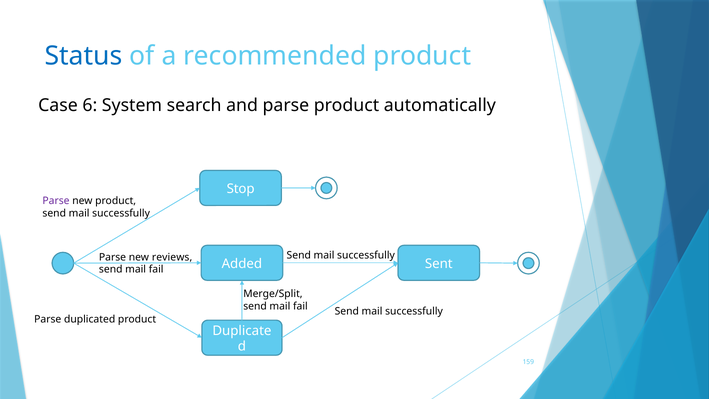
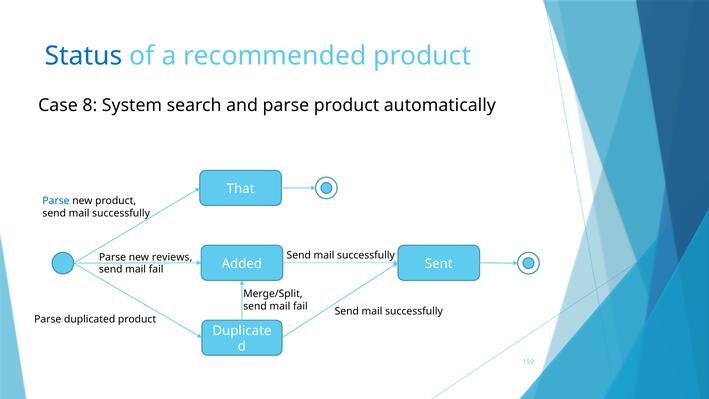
6: 6 -> 8 (90, 105)
Stop: Stop -> That (241, 189)
Parse colour: purple -> blue (56, 201)
